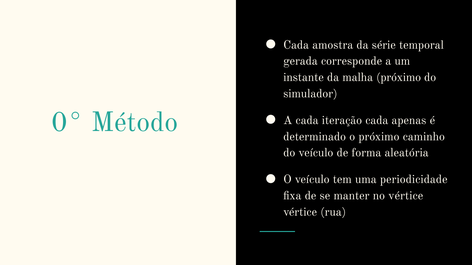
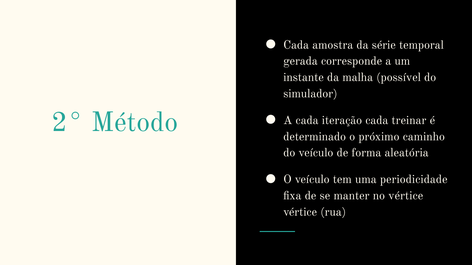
malha próximo: próximo -> possível (399, 77)
0°: 0° -> 2° (67, 122)
apenas: apenas -> treinar (409, 120)
